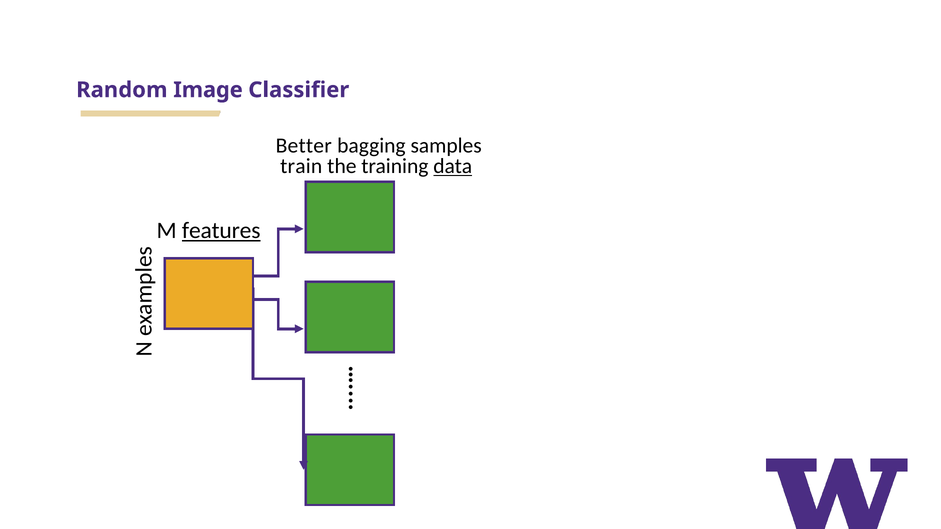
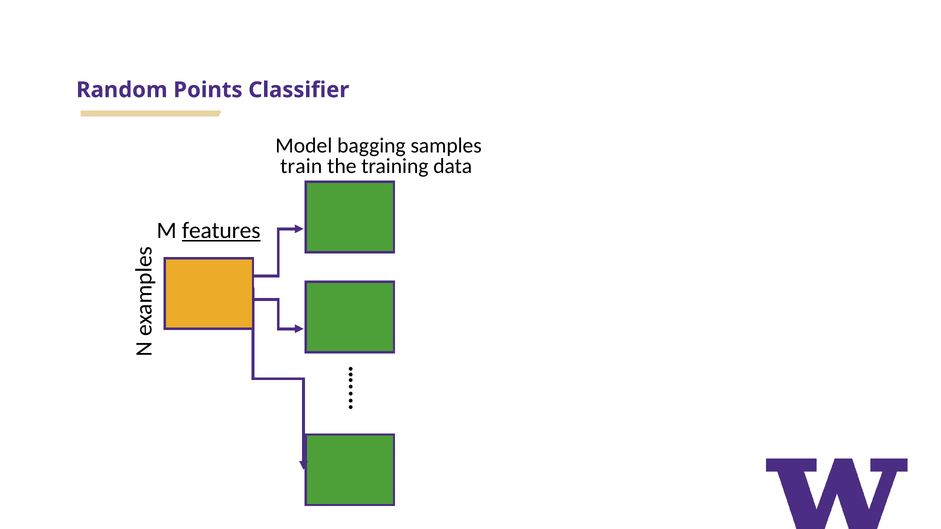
Image: Image -> Points (208, 90)
Better: Better -> Model (304, 146)
data underline: present -> none (453, 166)
